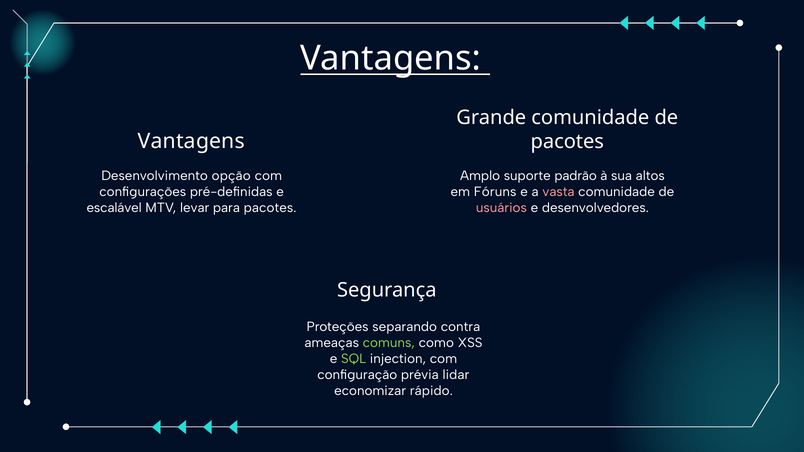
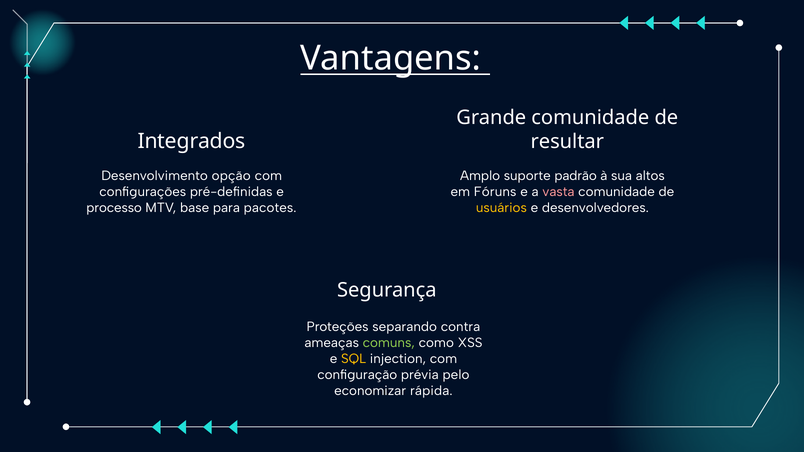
Vantagens: Vantagens -> Integrados (192, 141)
pacotes: pacotes -> resultar (567, 142)
escalável: escalável -> processo (114, 208)
levar: levar -> base (195, 208)
usuários colour: pink -> yellow (501, 208)
SQL colour: light green -> yellow (354, 359)
lidar: lidar -> pelo (456, 375)
rápido: rápido -> rápida (431, 391)
